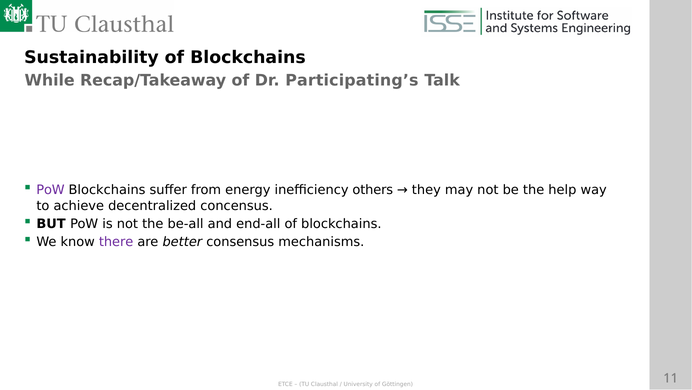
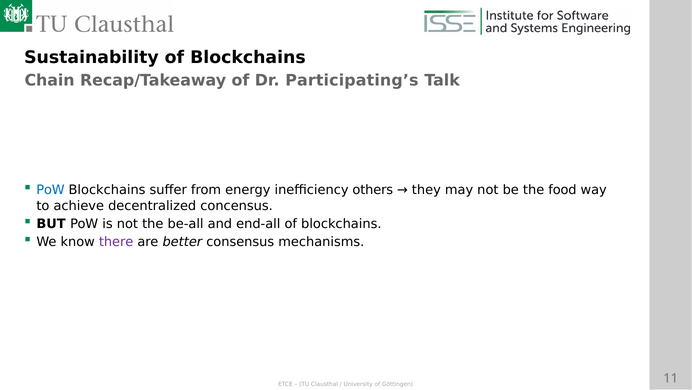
While: While -> Chain (50, 80)
PoW colour: purple -> blue (50, 190)
help: help -> food (562, 190)
